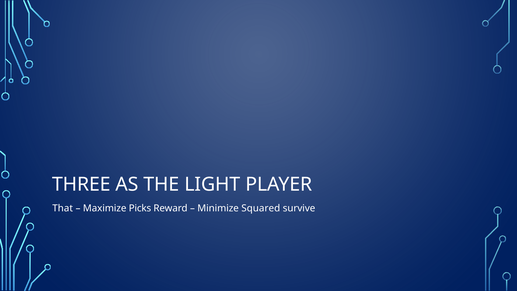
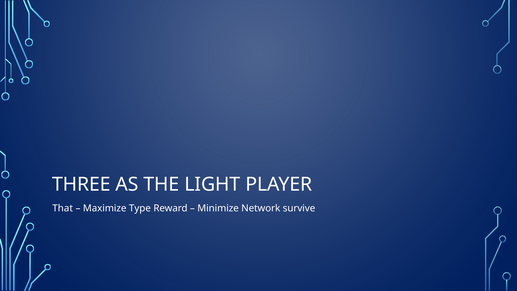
Picks: Picks -> Type (140, 208)
Squared: Squared -> Network (261, 208)
